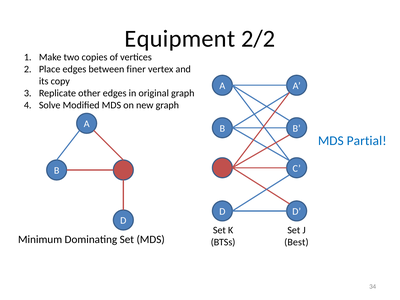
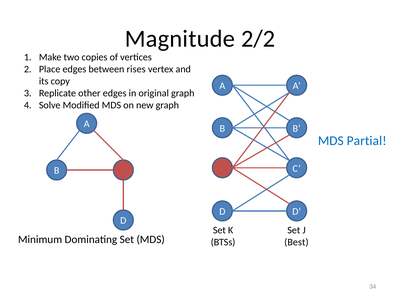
Equipment: Equipment -> Magnitude (180, 39)
finer: finer -> rises (136, 69)
